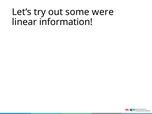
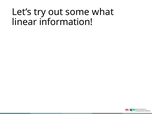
were: were -> what (103, 12)
